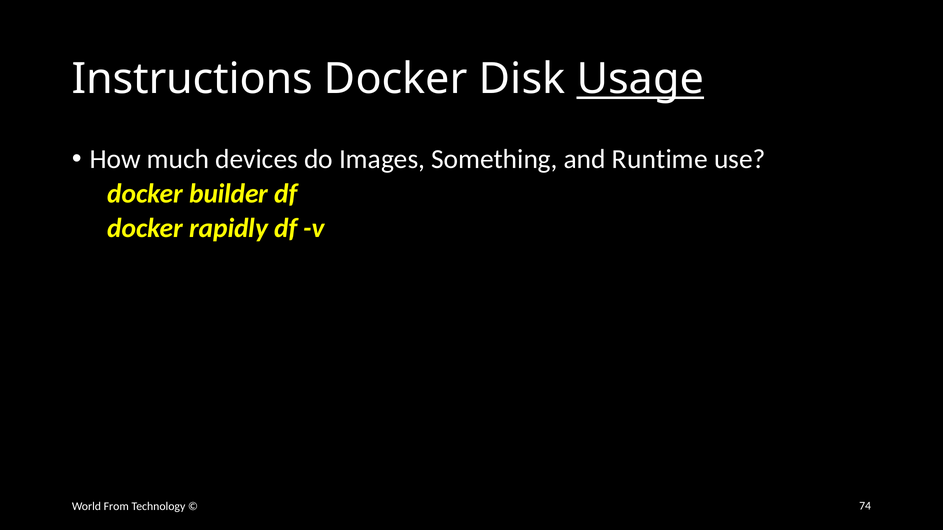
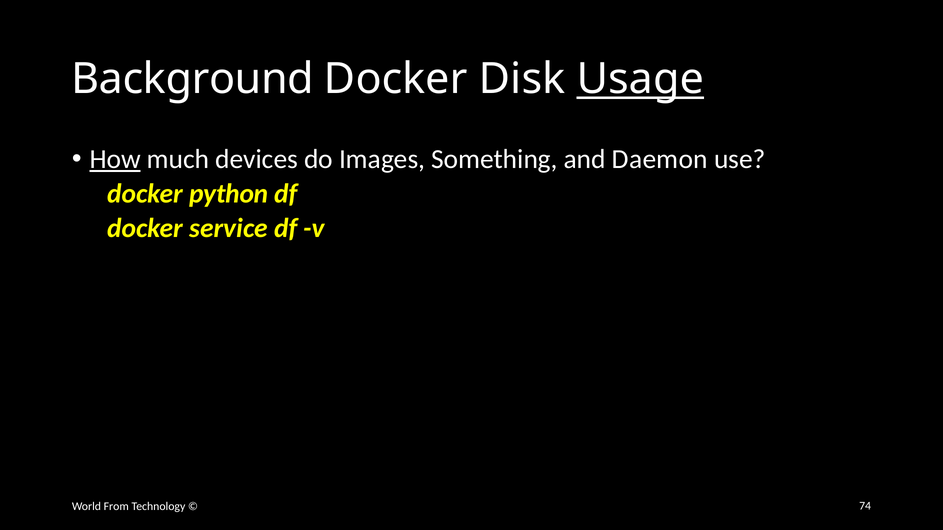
Instructions: Instructions -> Background (193, 79)
How underline: none -> present (115, 159)
Runtime: Runtime -> Daemon (660, 159)
builder: builder -> python (229, 194)
rapidly: rapidly -> service (229, 228)
